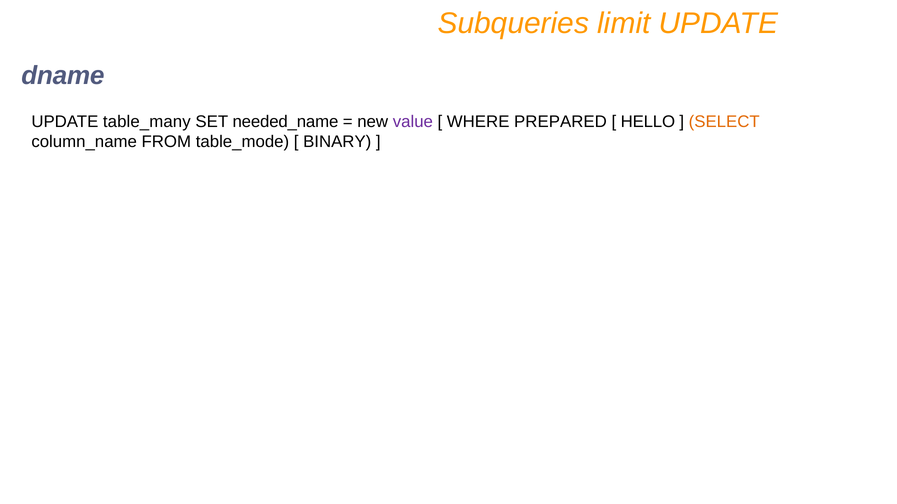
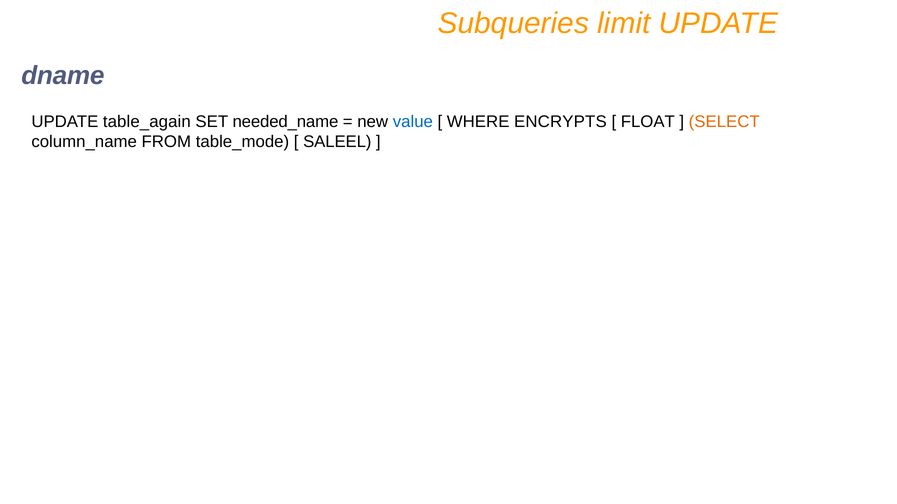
table_many: table_many -> table_again (147, 122)
value colour: purple -> blue (413, 122)
PREPARED: PREPARED -> ENCRYPTS (560, 122)
HELLO: HELLO -> FLOAT (648, 122)
BINARY: BINARY -> SALEEL (337, 142)
